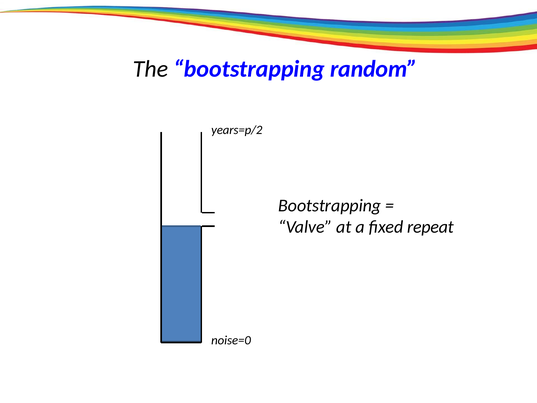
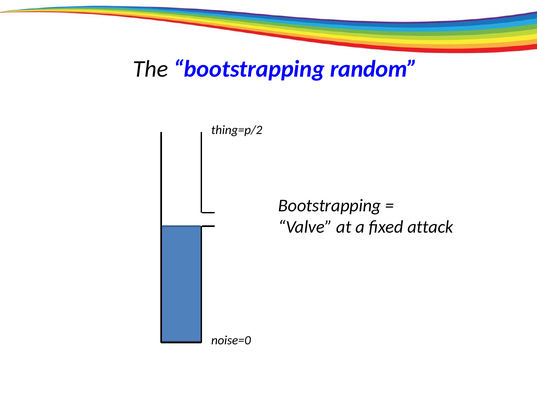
years=p/2: years=p/2 -> thing=p/2 (237, 130)
repeat: repeat -> attack (430, 227)
